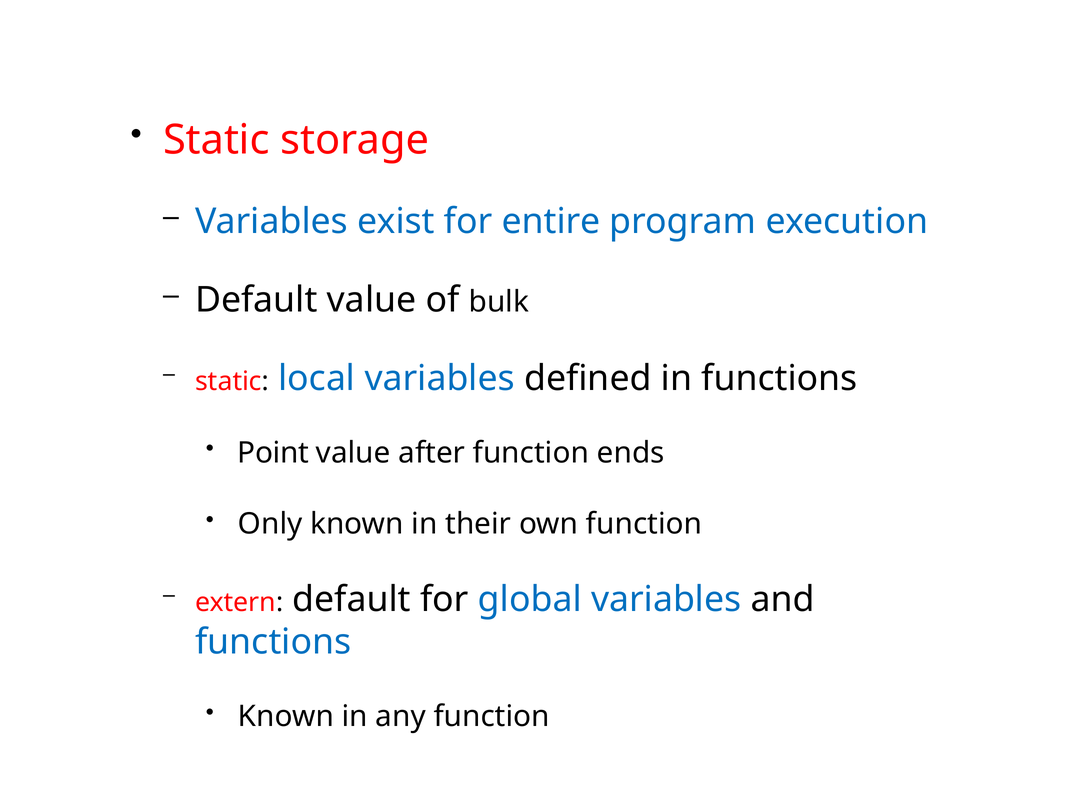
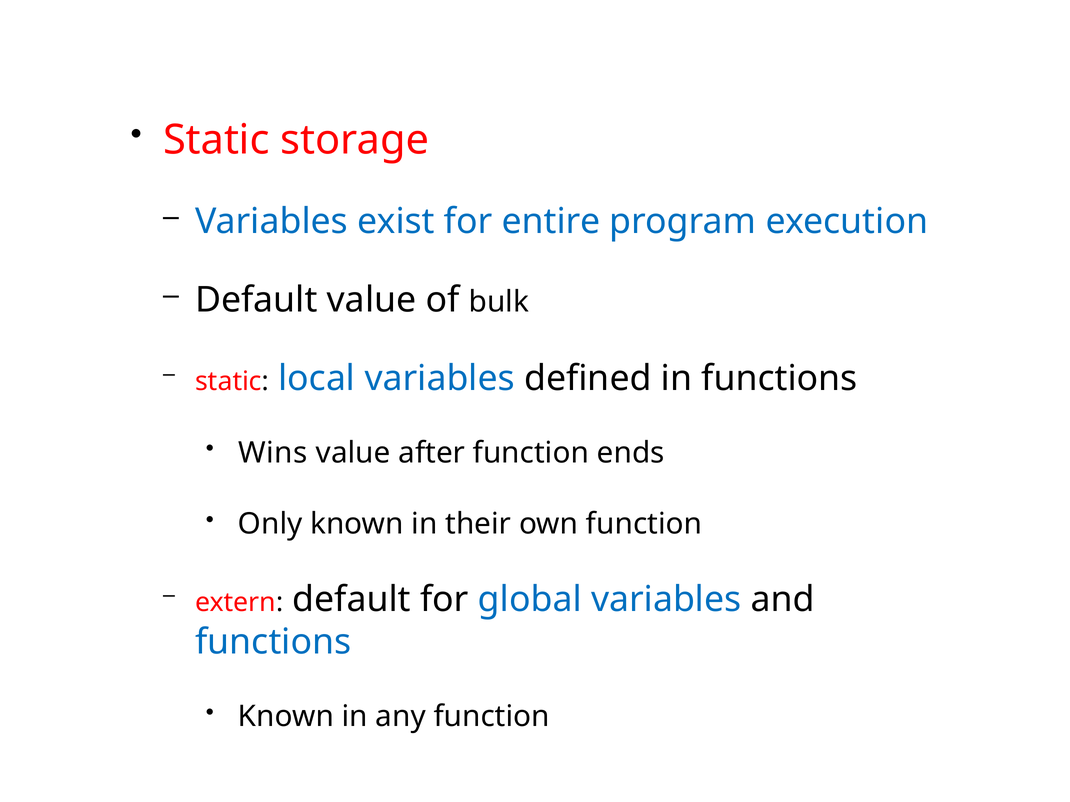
Point: Point -> Wins (273, 453)
